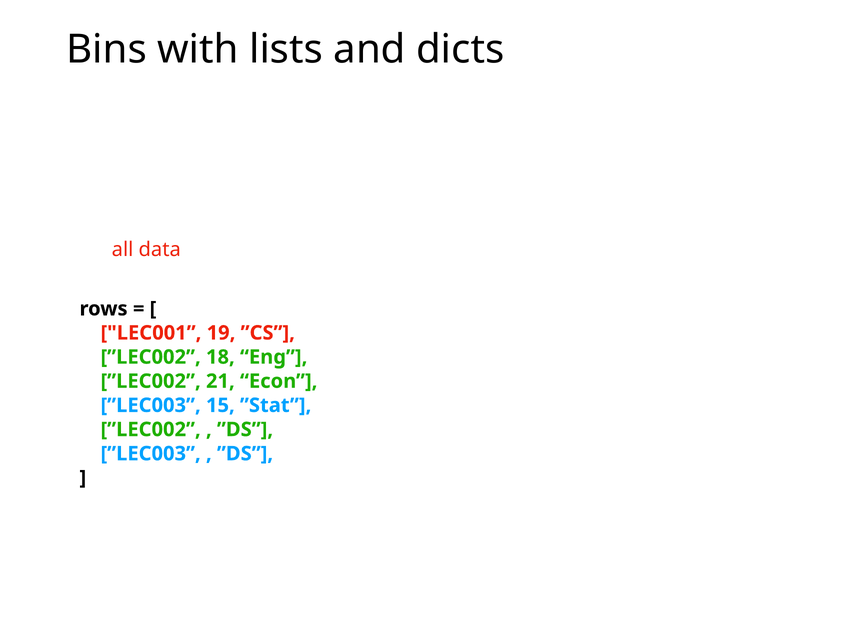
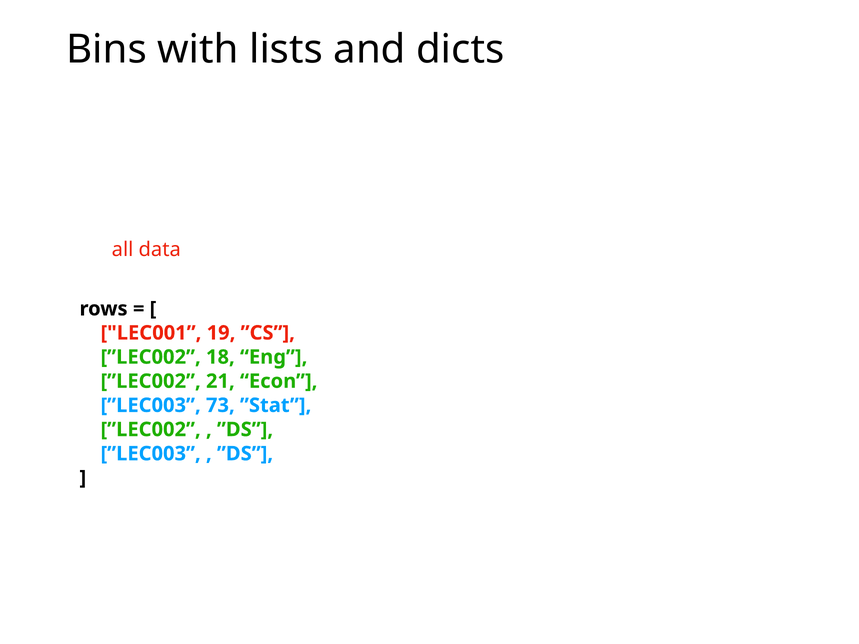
15: 15 -> 73 (220, 406)
